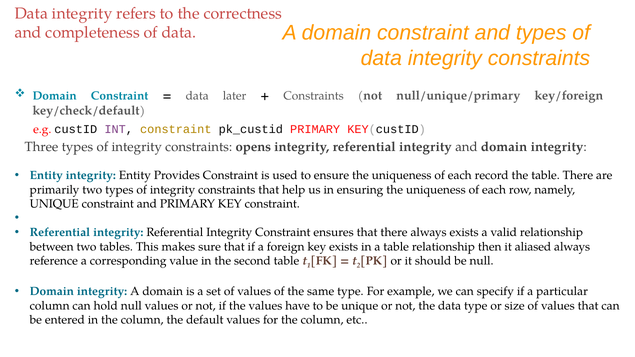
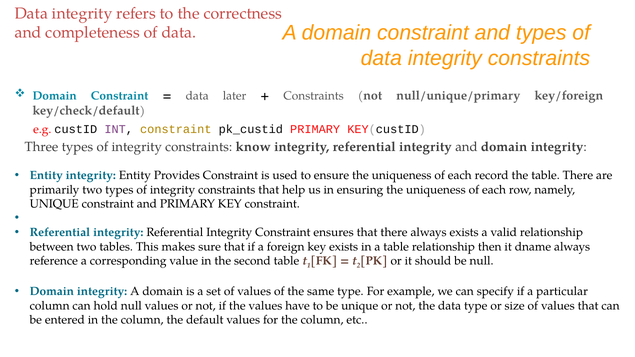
opens: opens -> know (253, 147)
aliased: aliased -> dname (533, 247)
